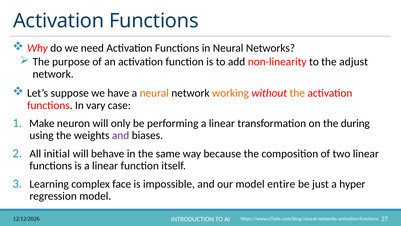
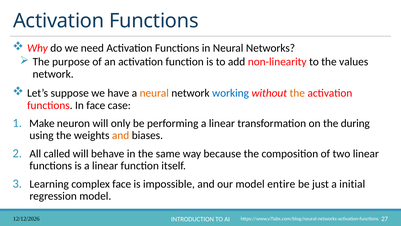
adjust: adjust -> values (354, 62)
working colour: orange -> blue (231, 93)
In vary: vary -> face (96, 105)
and colour: purple -> orange (121, 135)
initial: initial -> called (57, 153)
hyper: hyper -> initial (352, 184)
